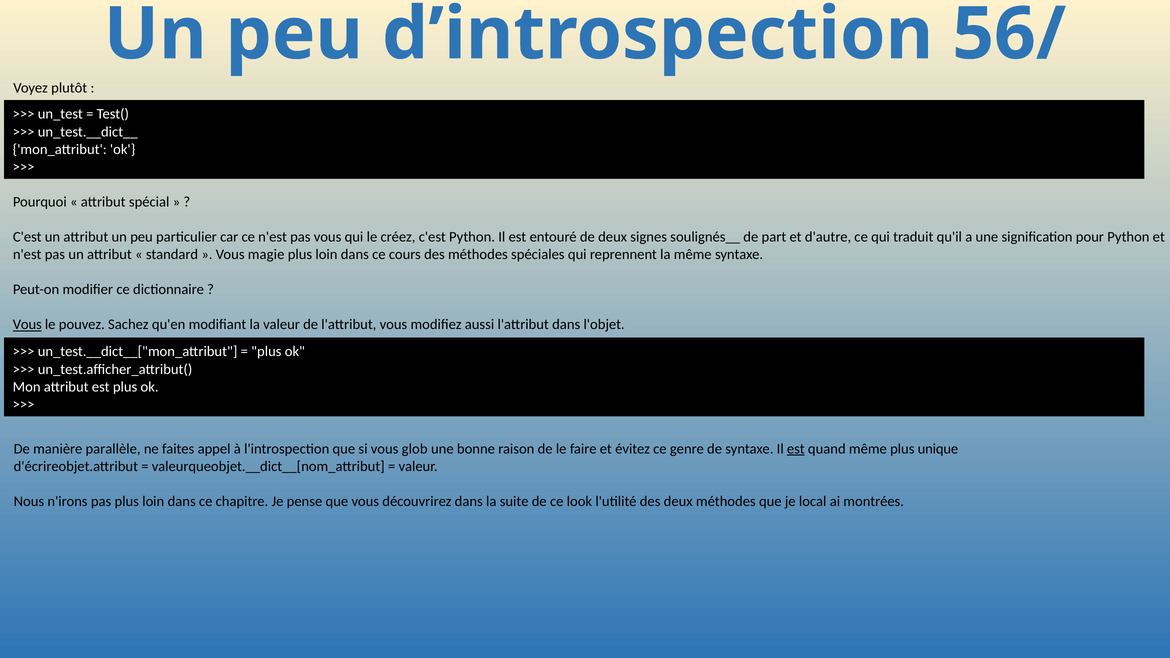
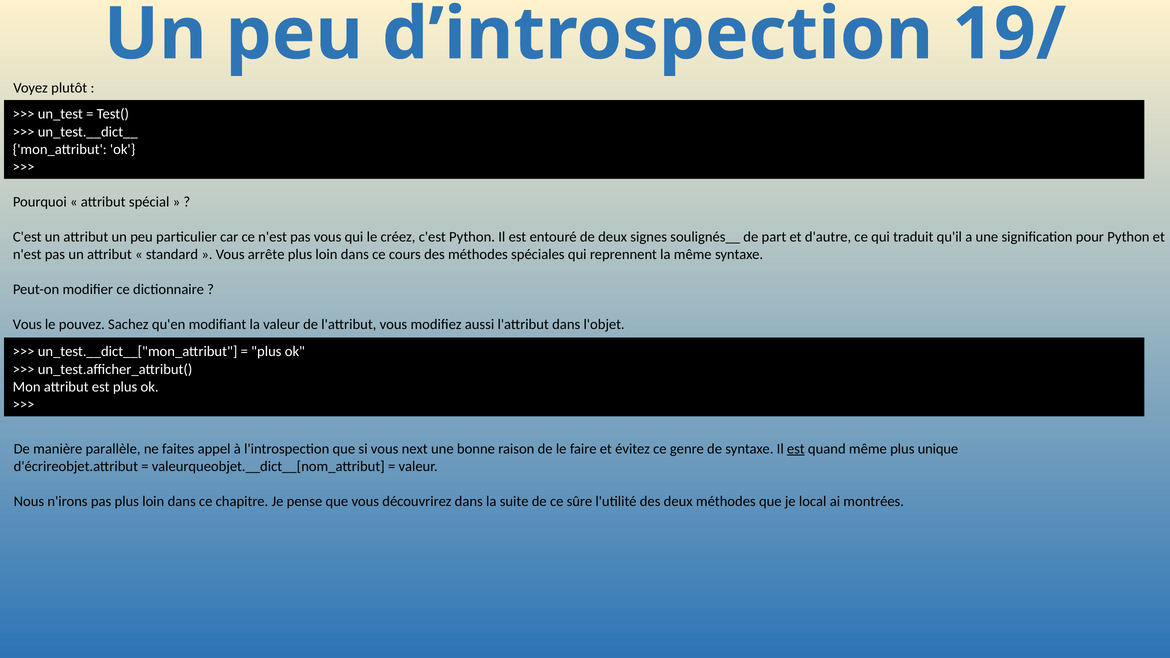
56/: 56/ -> 19/ (1009, 34)
magie: magie -> arrête (266, 255)
Vous underline: present -> none (27, 325)
glob: glob -> next (415, 449)
look: look -> sûre (579, 502)
